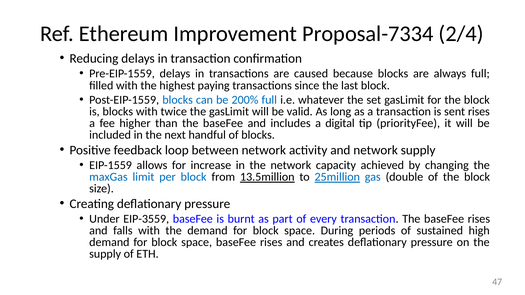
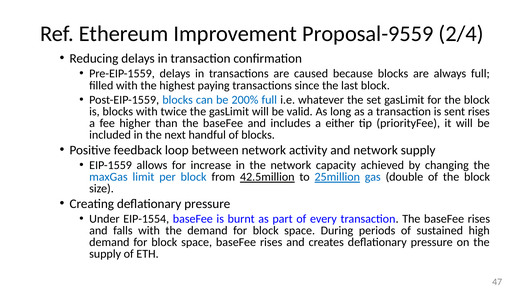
Proposal-7334: Proposal-7334 -> Proposal-9559 (368, 34)
digital: digital -> either (340, 123)
13.5million: 13.5million -> 42.5million (267, 177)
EIP-3559: EIP-3559 -> EIP-1554 (146, 219)
